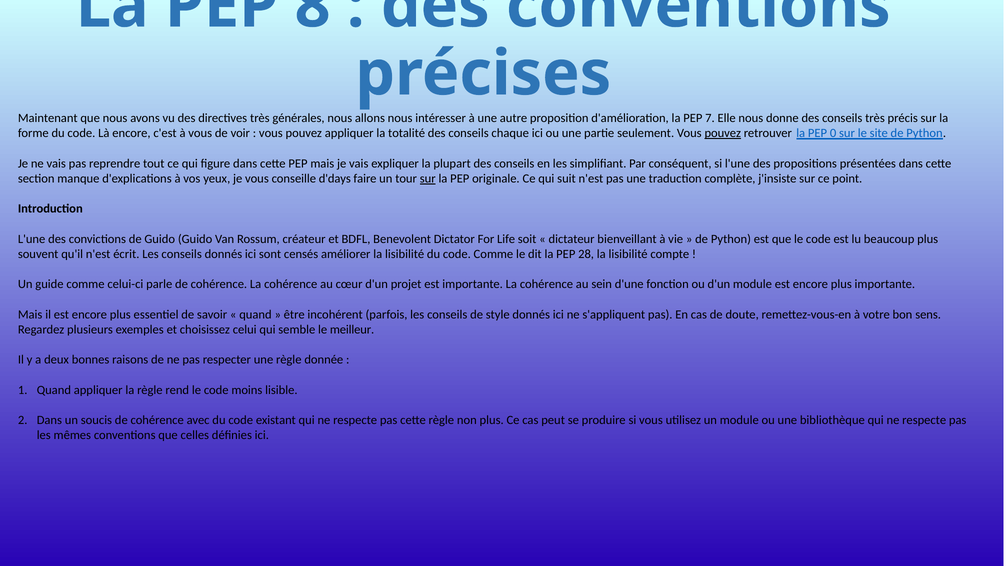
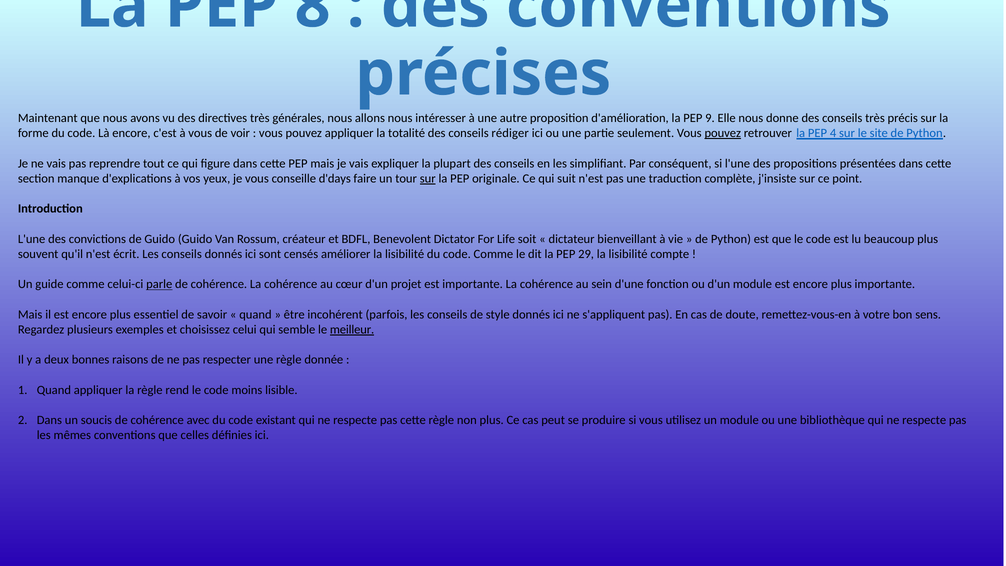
7: 7 -> 9 (710, 118)
chaque: chaque -> rédiger (510, 133)
0: 0 -> 4 (833, 133)
28: 28 -> 29 (586, 254)
parle underline: none -> present (159, 284)
meilleur underline: none -> present (352, 329)
